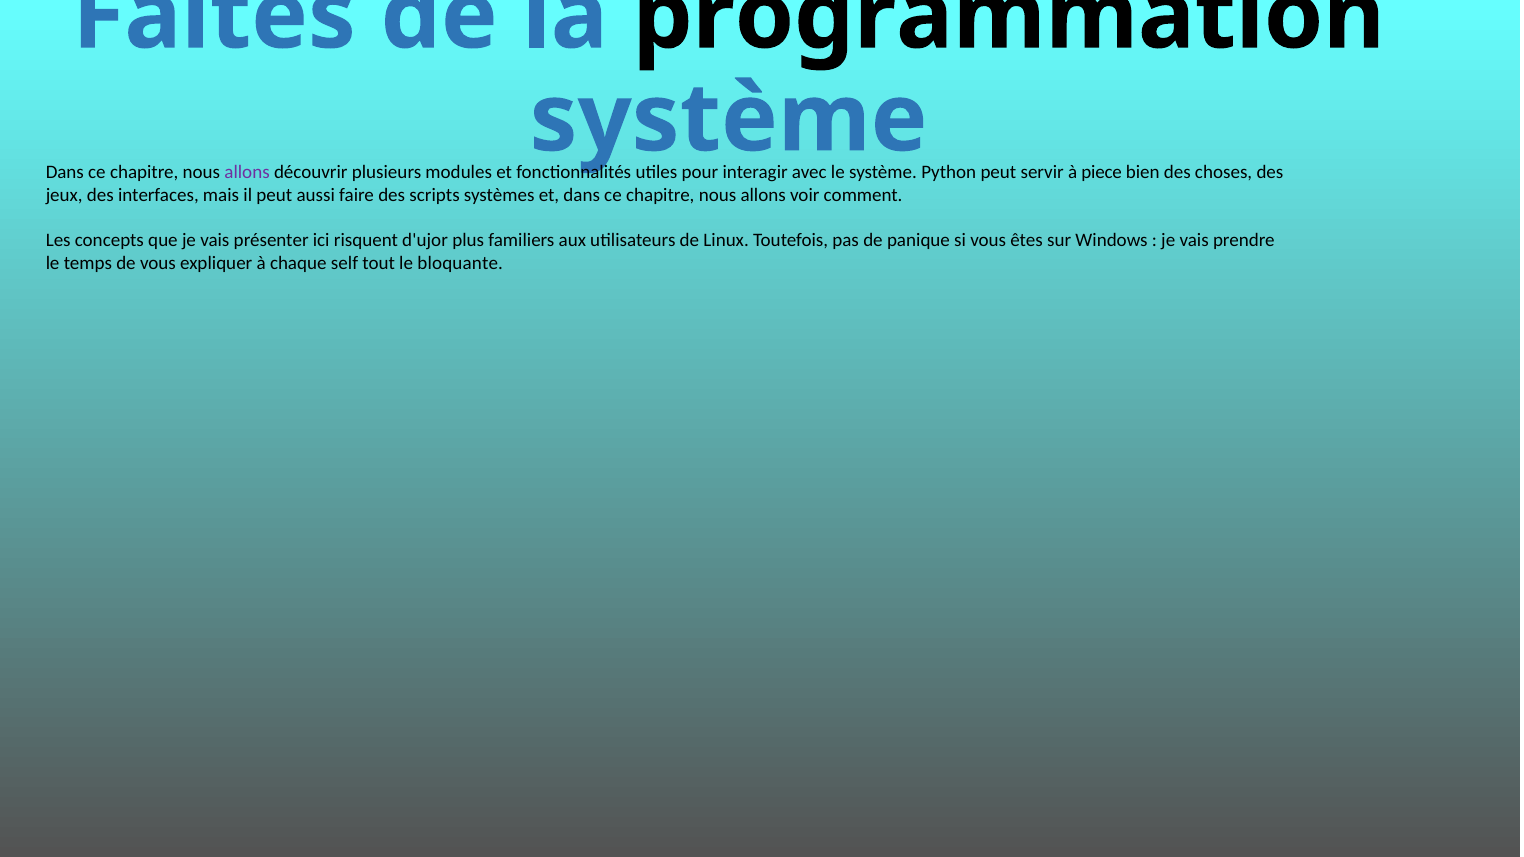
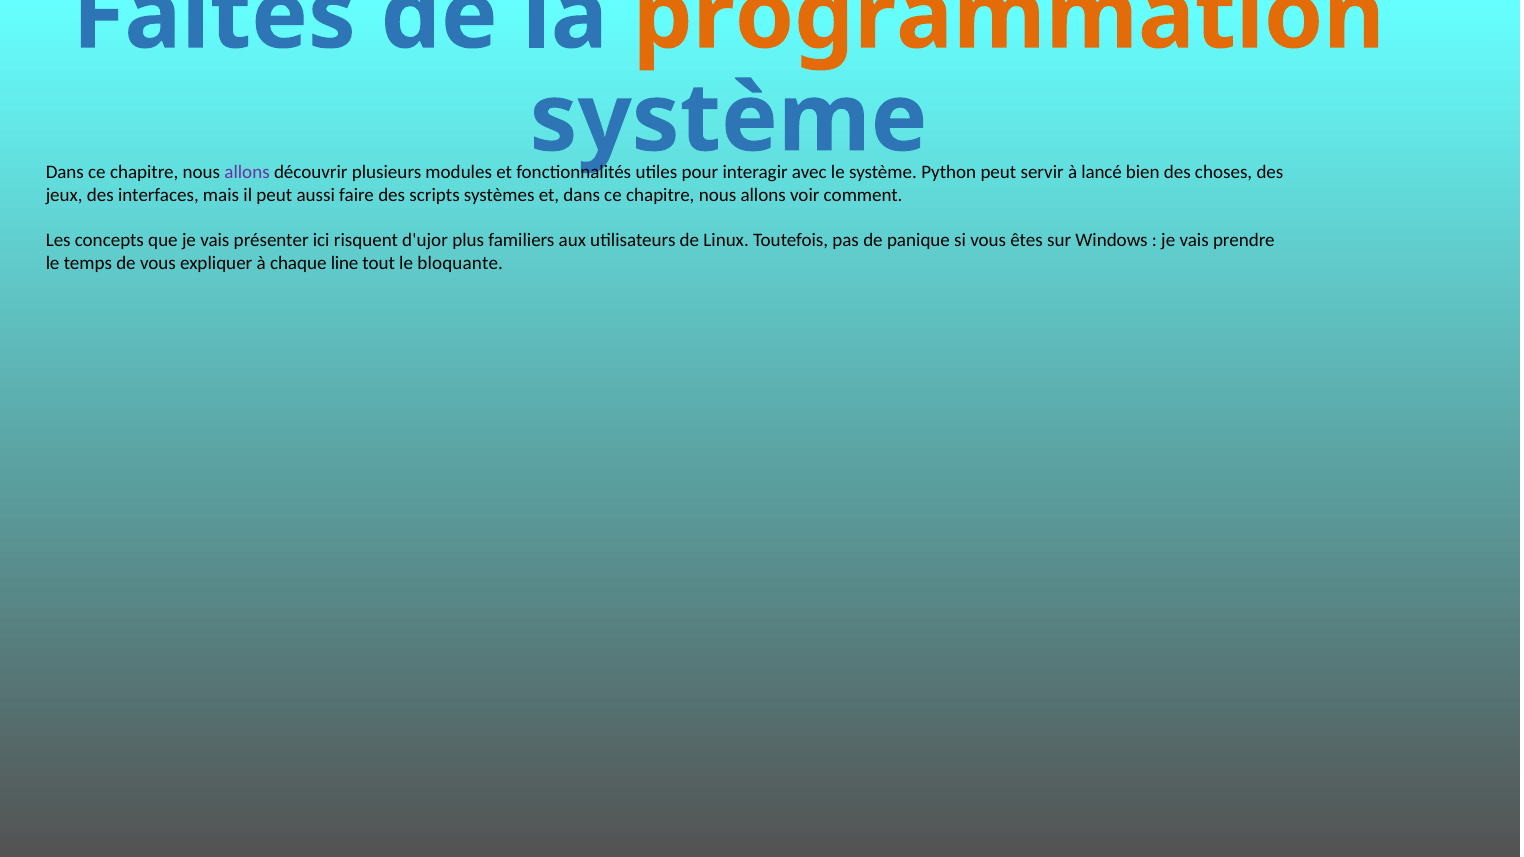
programmation colour: black -> orange (1009, 16)
piece: piece -> lancé (1102, 172)
self: self -> line (345, 264)
